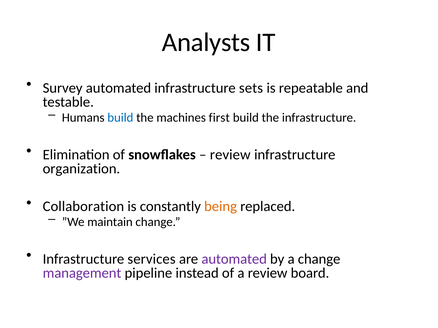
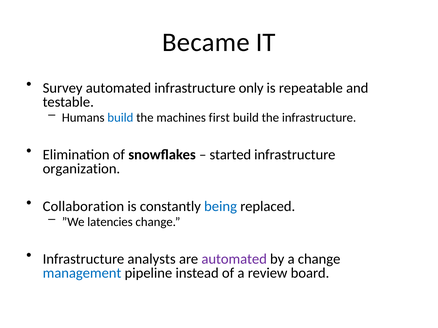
Analysts: Analysts -> Became (206, 42)
sets: sets -> only (251, 88)
review: review -> started (230, 155)
being colour: orange -> blue (221, 207)
maintain: maintain -> latencies (110, 222)
services: services -> analysts (152, 259)
management colour: purple -> blue (82, 273)
